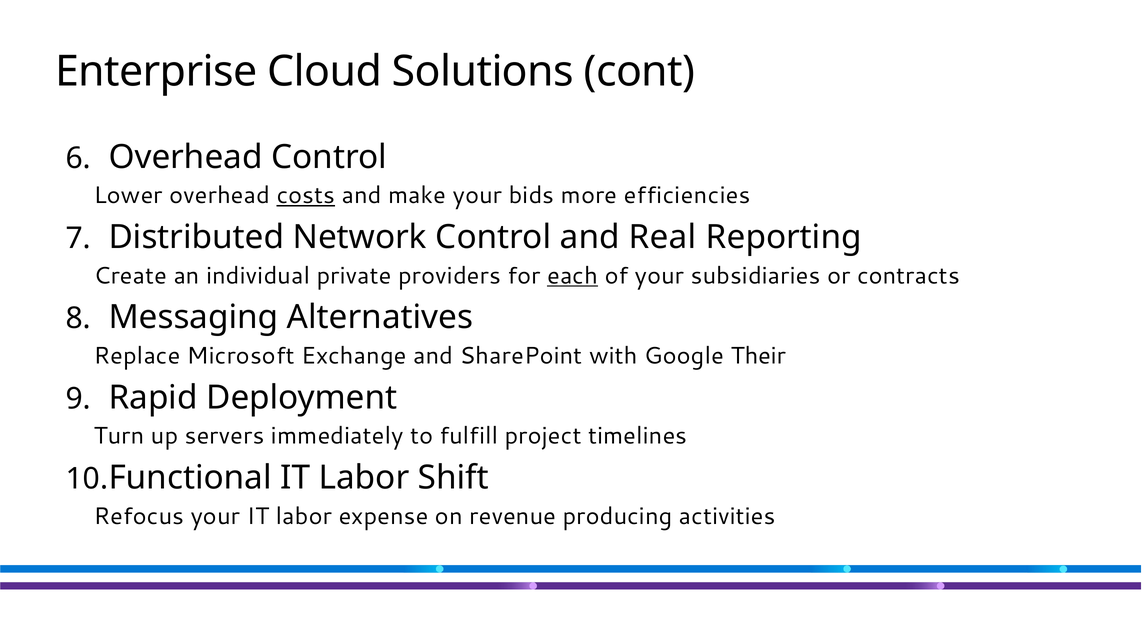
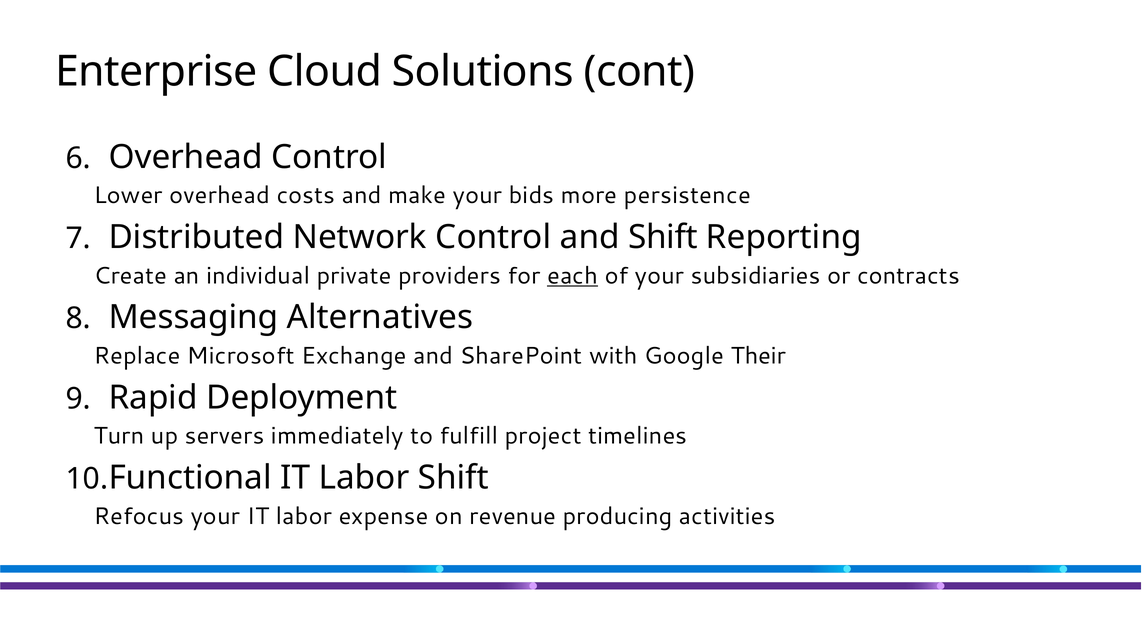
costs underline: present -> none (306, 195)
efficiencies: efficiencies -> persistence (687, 195)
and Real: Real -> Shift (663, 237)
